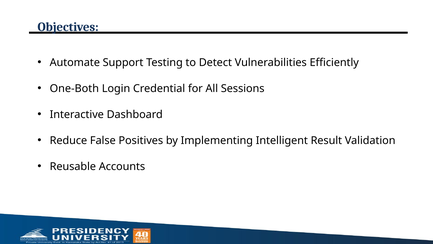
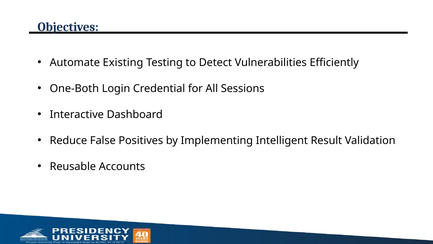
Support: Support -> Existing (123, 62)
